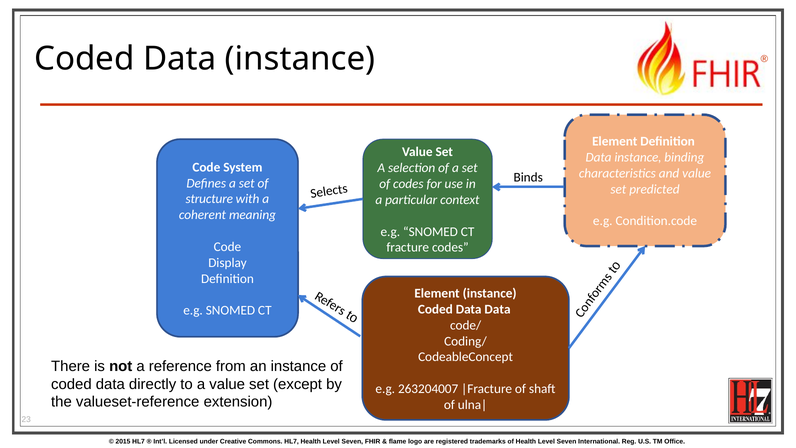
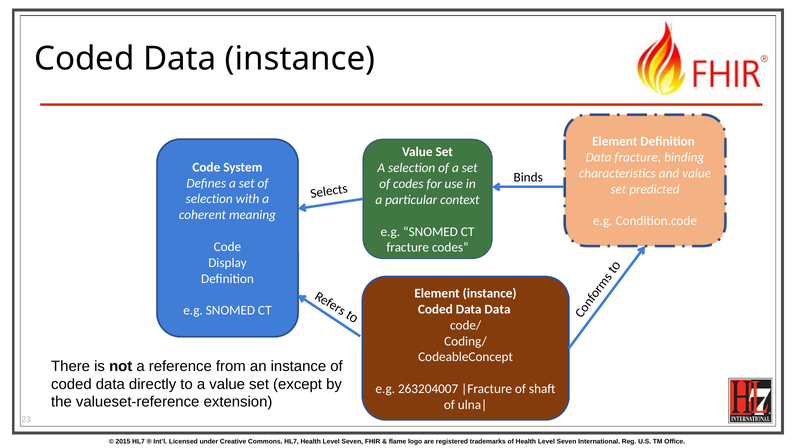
instance: instance -> fracture (638, 157)
structure: structure -> selection (209, 199)
